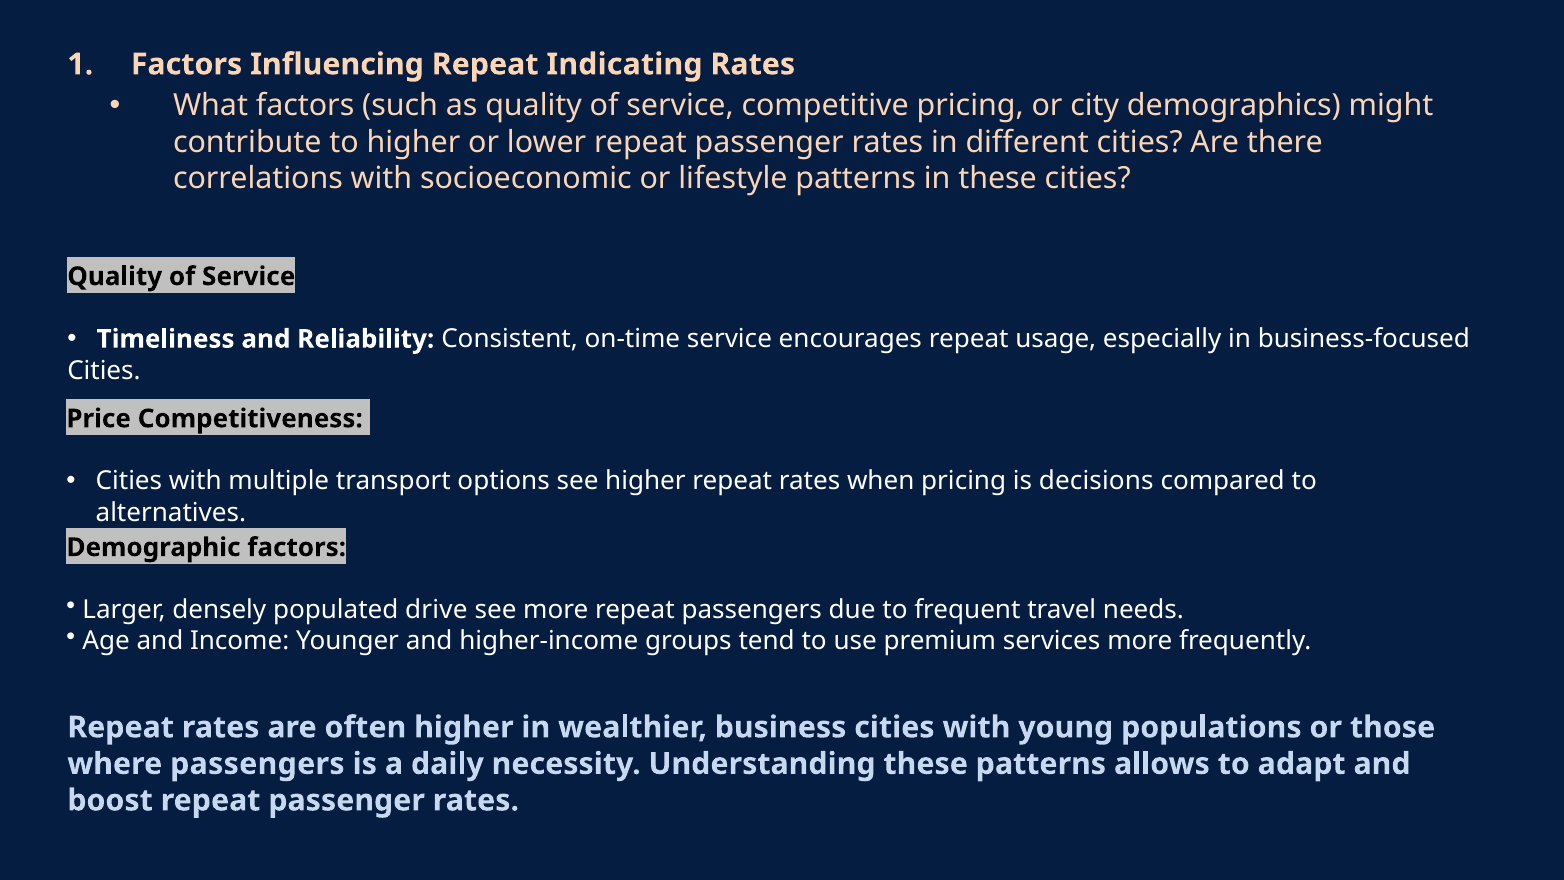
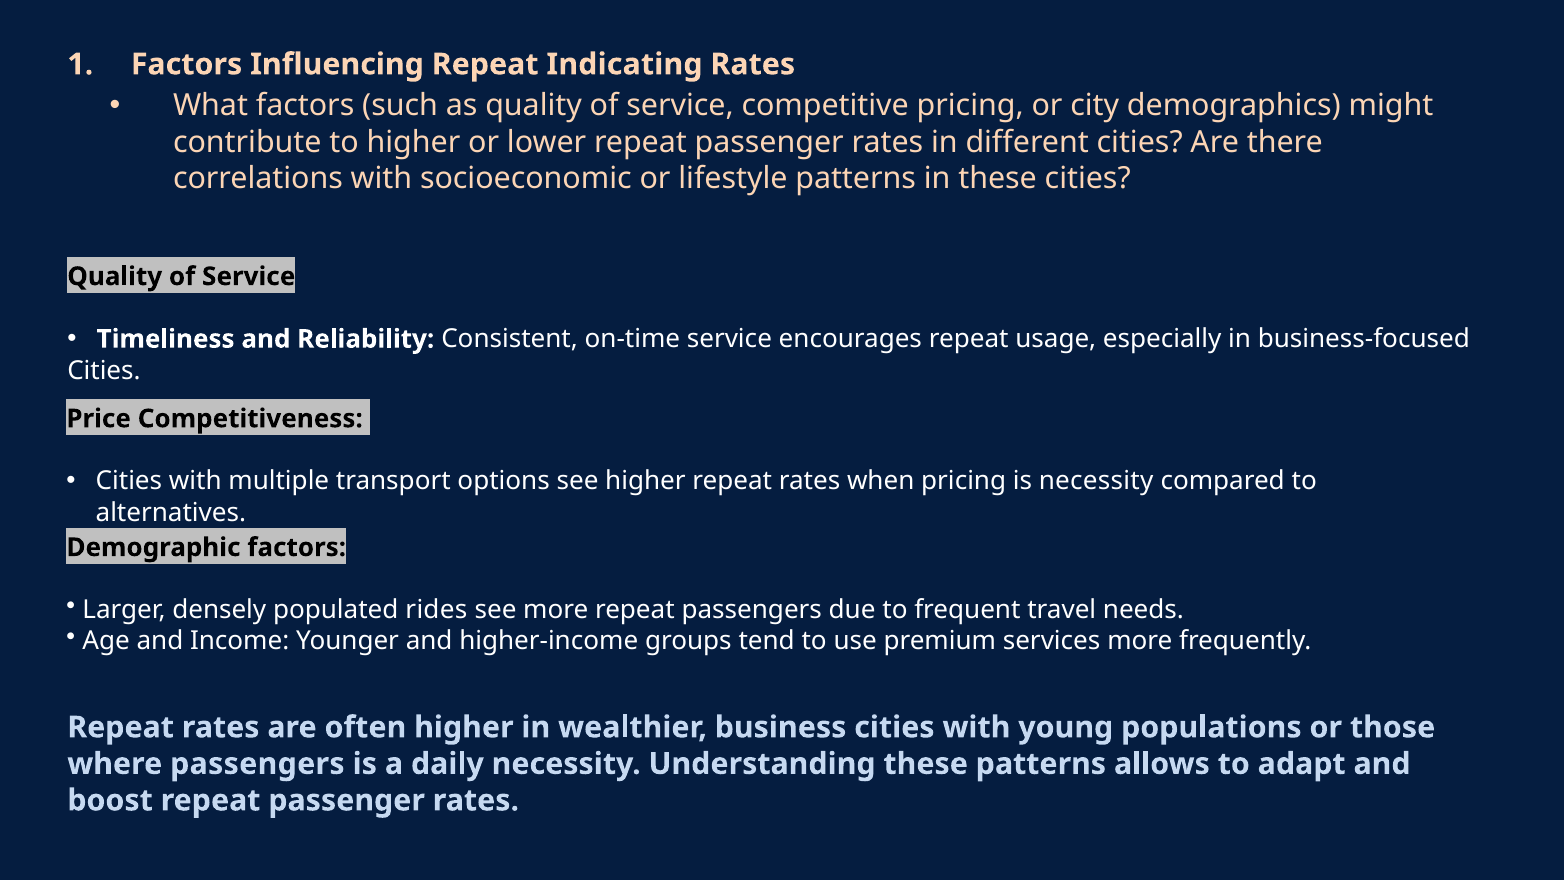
is decisions: decisions -> necessity (1096, 481)
drive: drive -> rides (436, 610)
